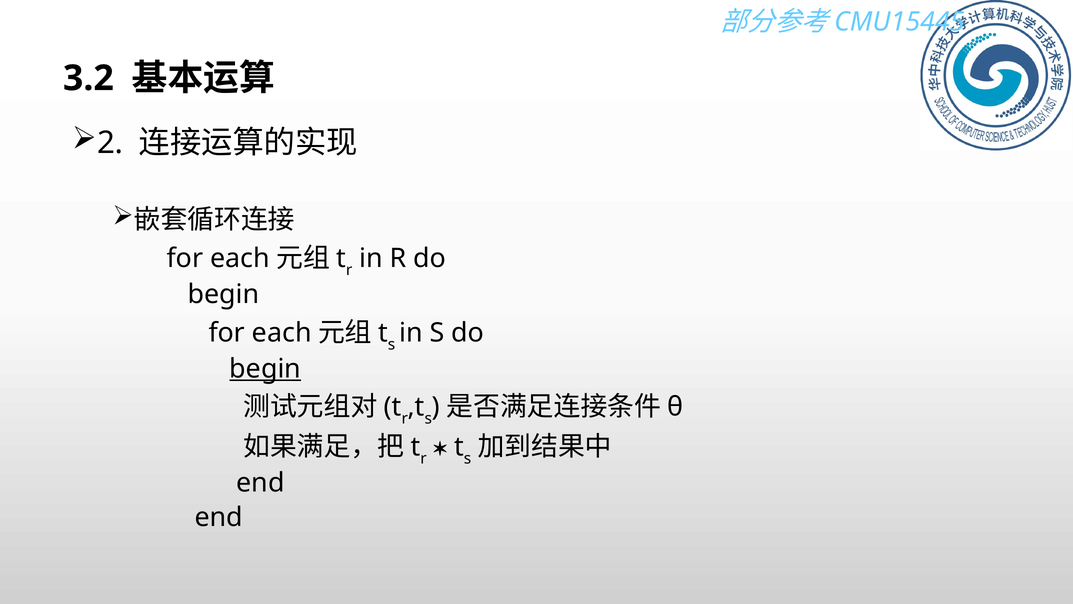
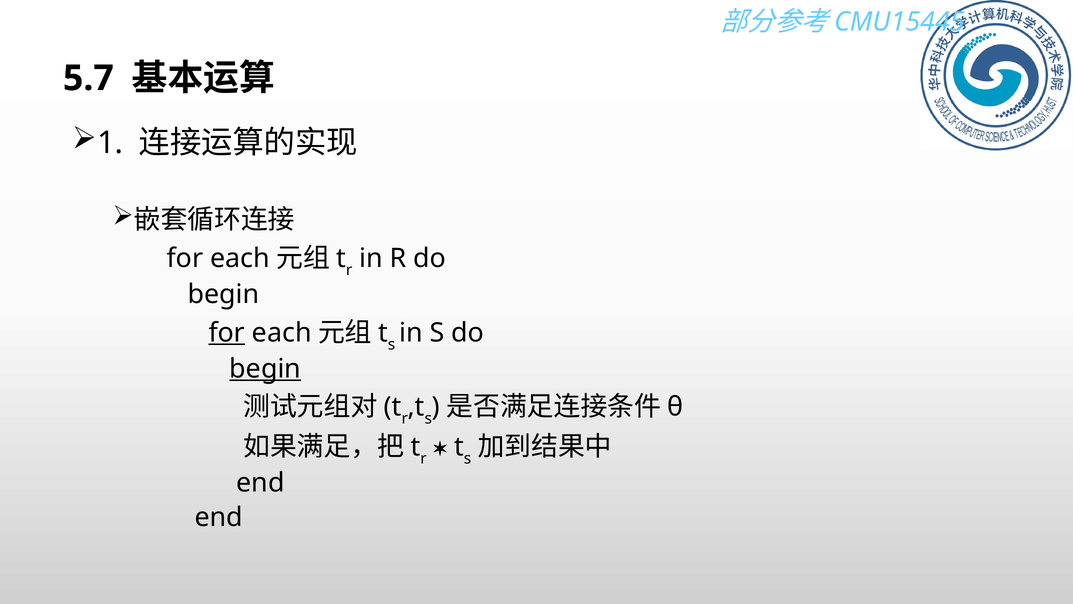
3.2: 3.2 -> 5.7 (88, 78)
2: 2 -> 1 (110, 143)
for underline: none -> present (227, 332)
